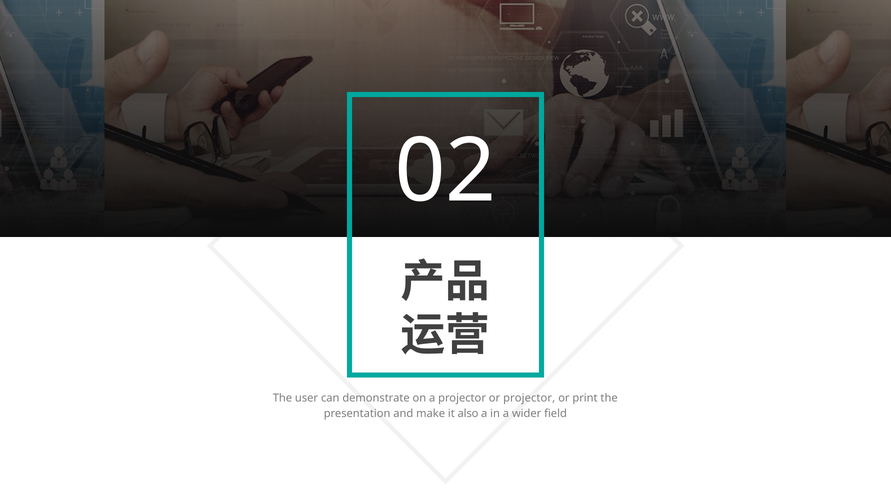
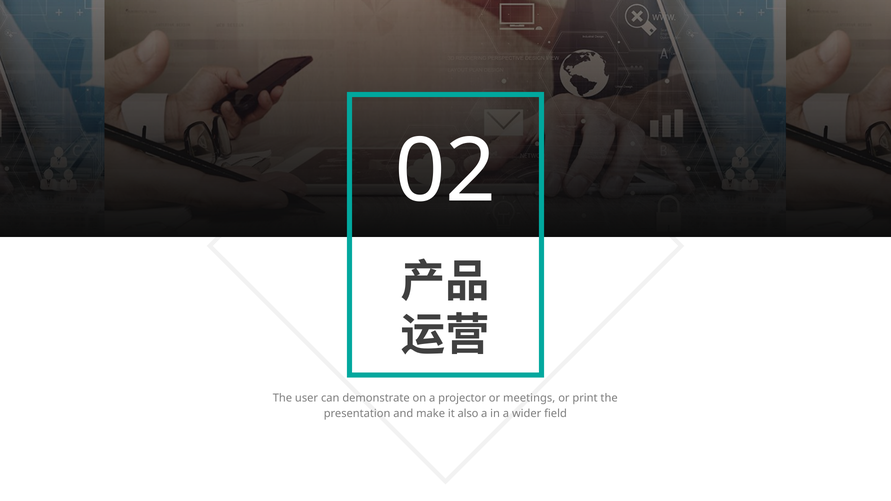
or projector: projector -> meetings (529, 398)
